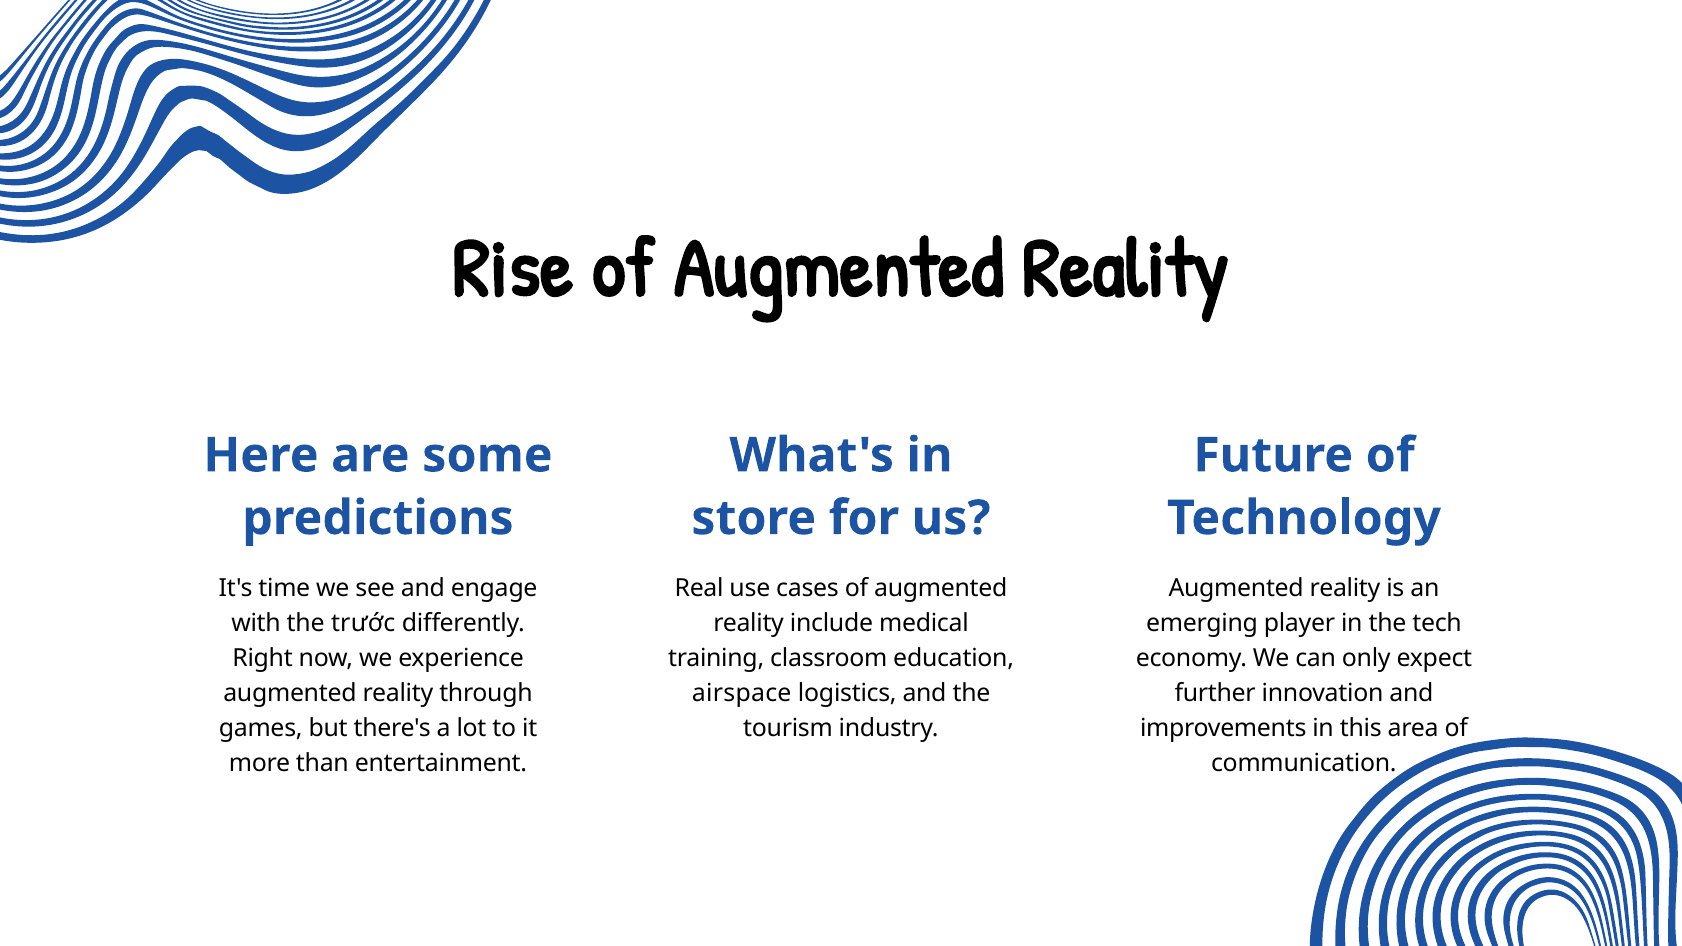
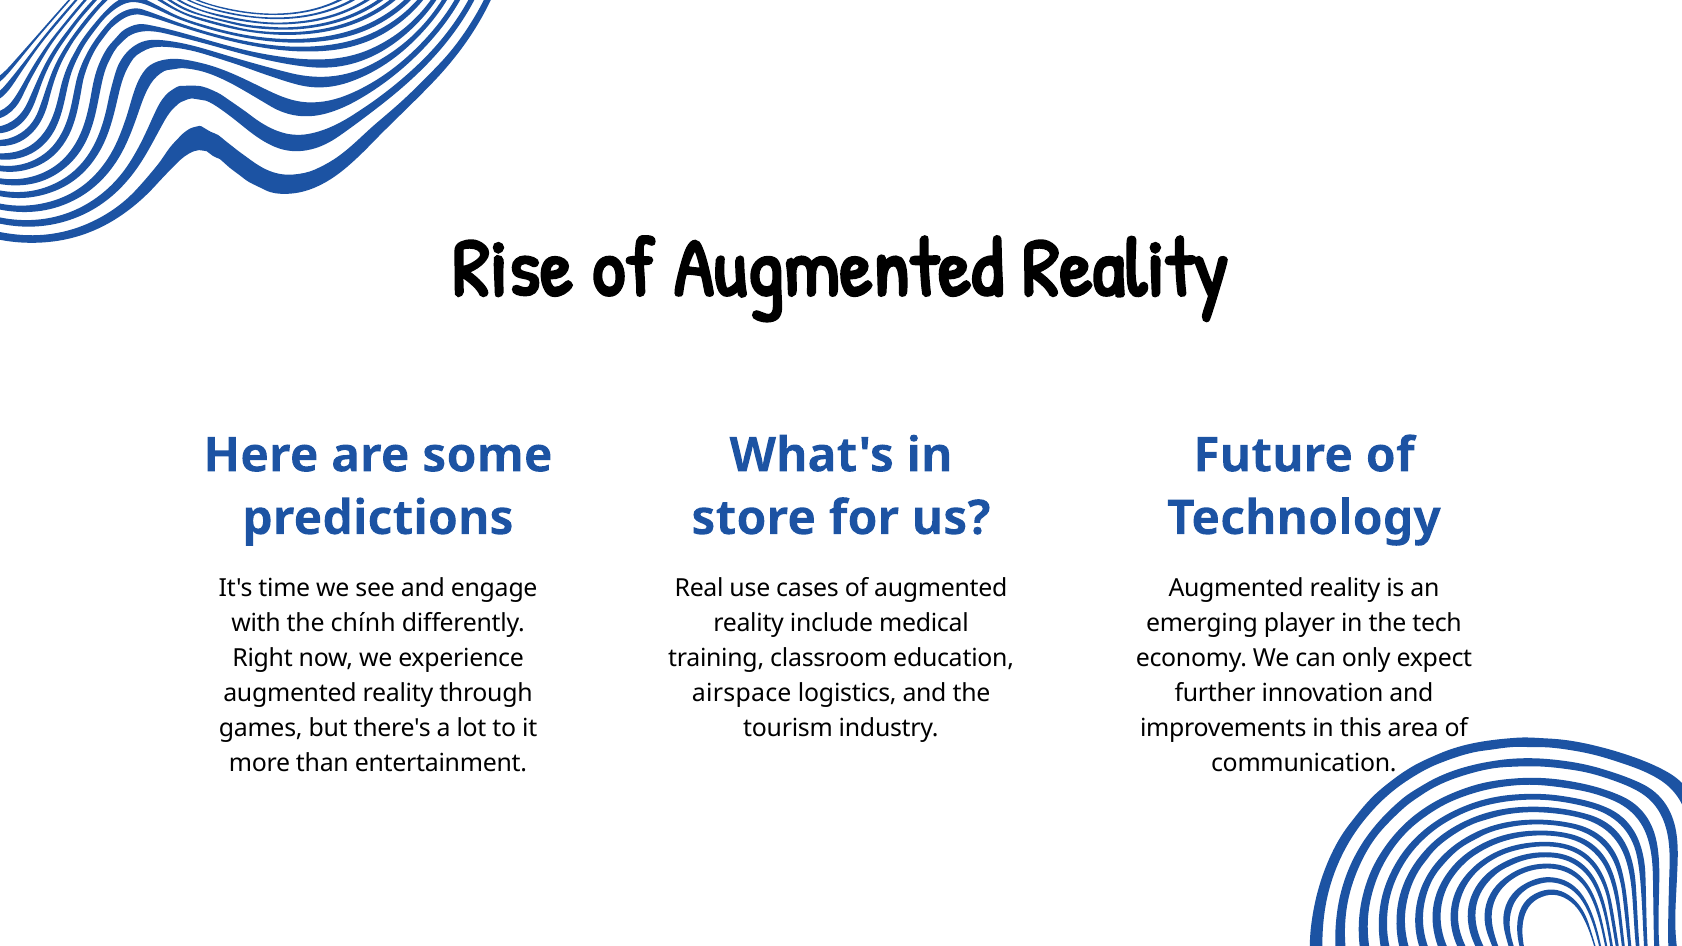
trước: trước -> chính (363, 624)
